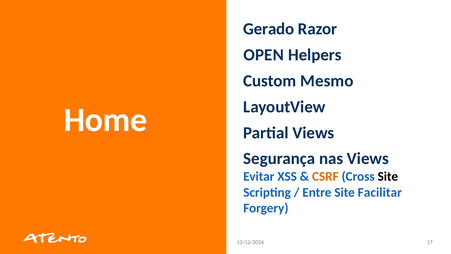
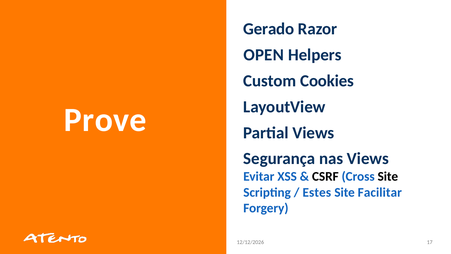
Mesmo: Mesmo -> Cookies (327, 81)
Home: Home -> Prove (105, 120)
CSRF colour: orange -> black (325, 176)
Entre: Entre -> Estes (317, 192)
